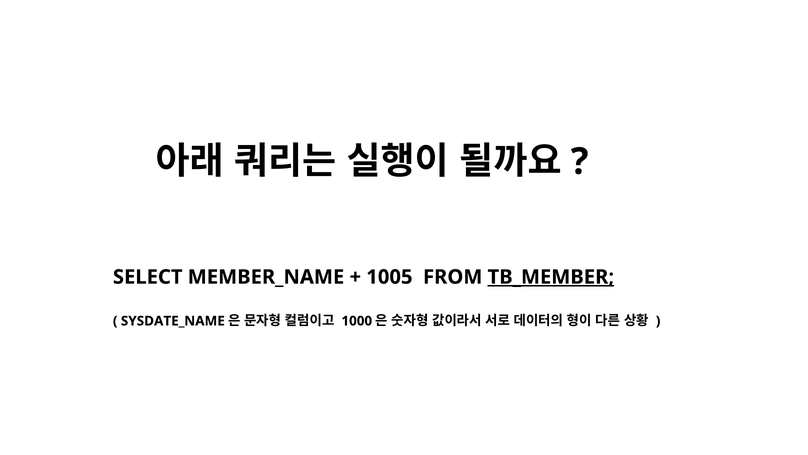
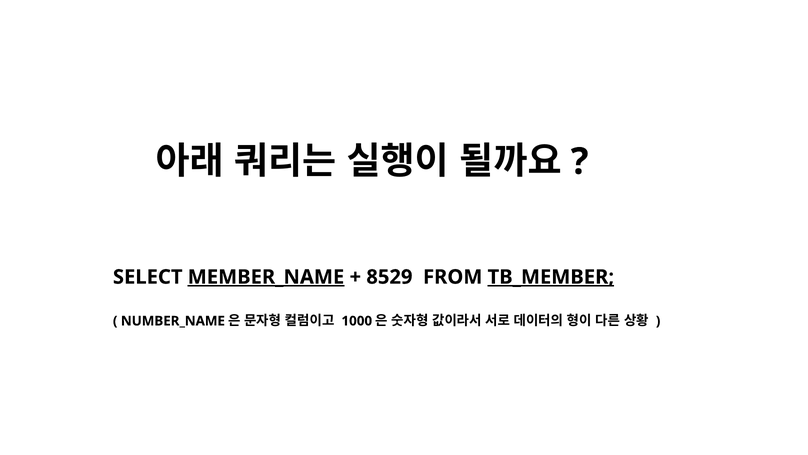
MEMBER_NAME underline: none -> present (266, 277)
1005: 1005 -> 8529 (389, 277)
SYSDATE_NAME: SYSDATE_NAME -> NUMBER_NAME (173, 321)
